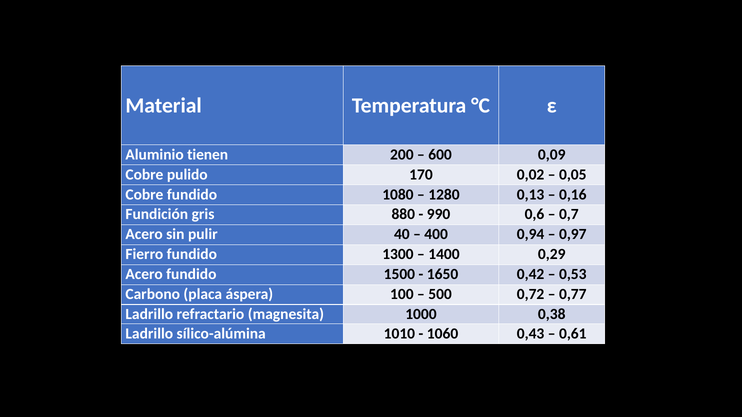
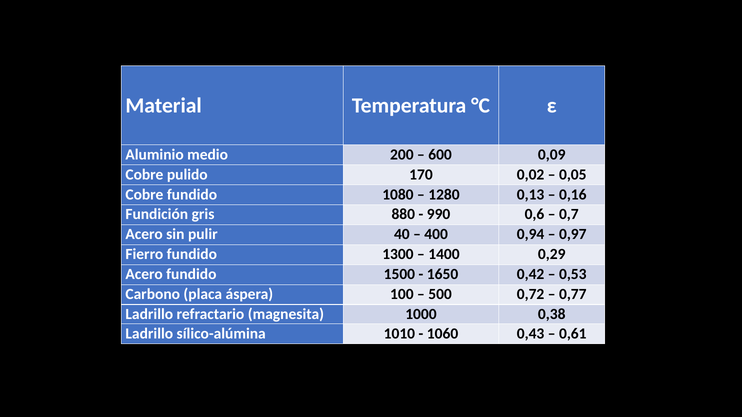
tienen: tienen -> medio (208, 155)
